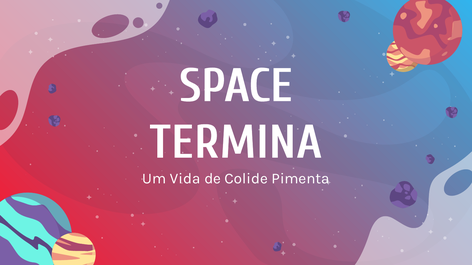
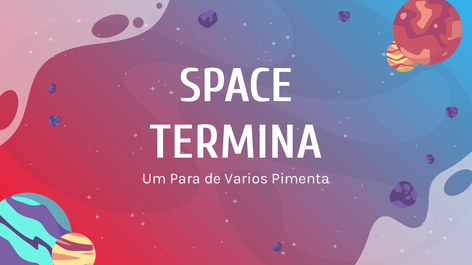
Vida: Vida -> Para (185, 179)
Colide: Colide -> Varios (246, 179)
